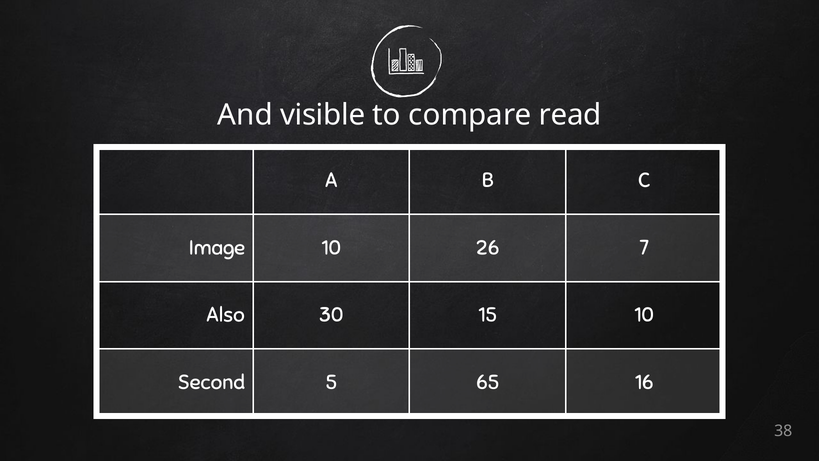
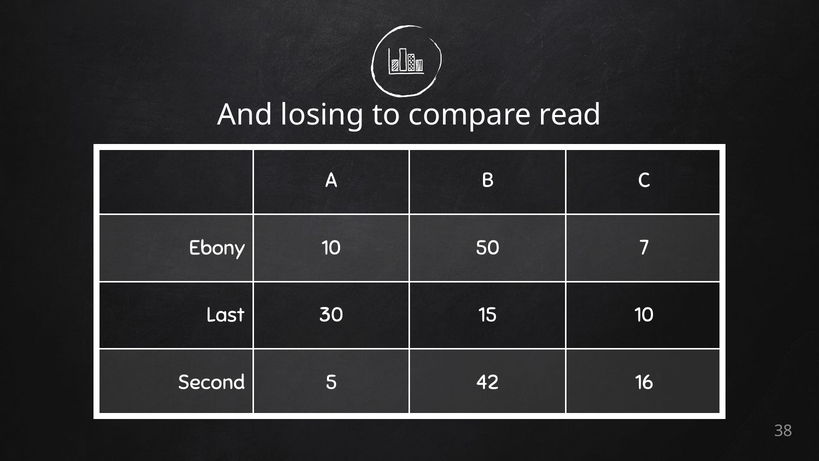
visible: visible -> losing (322, 115)
Image: Image -> Ebony (217, 248)
26: 26 -> 50 (488, 248)
Also: Also -> Last (226, 315)
65: 65 -> 42 (488, 382)
